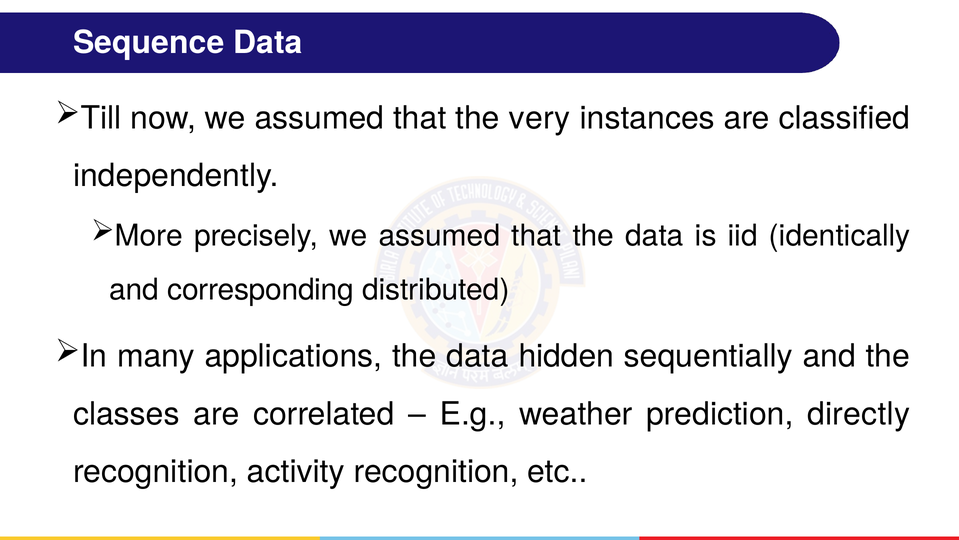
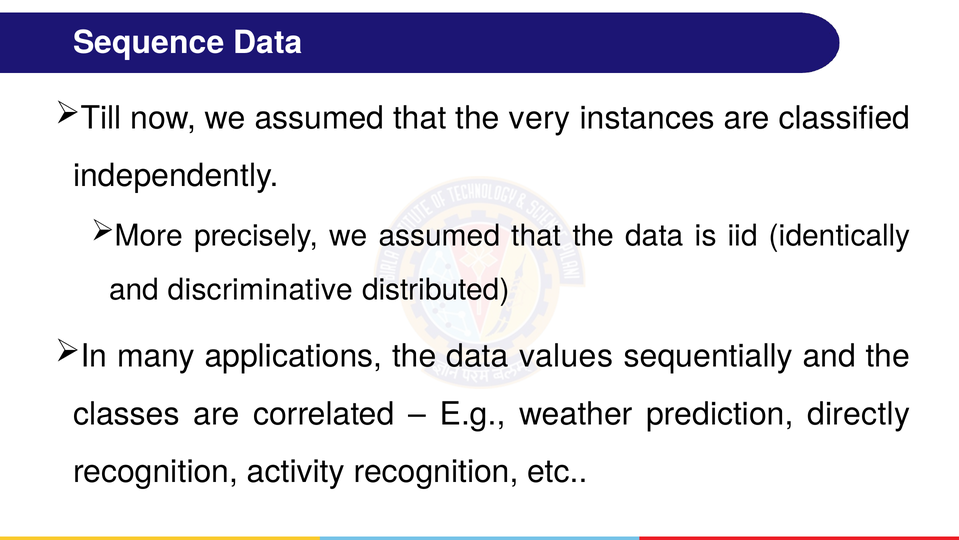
corresponding: corresponding -> discriminative (260, 290)
hidden: hidden -> values (566, 356)
